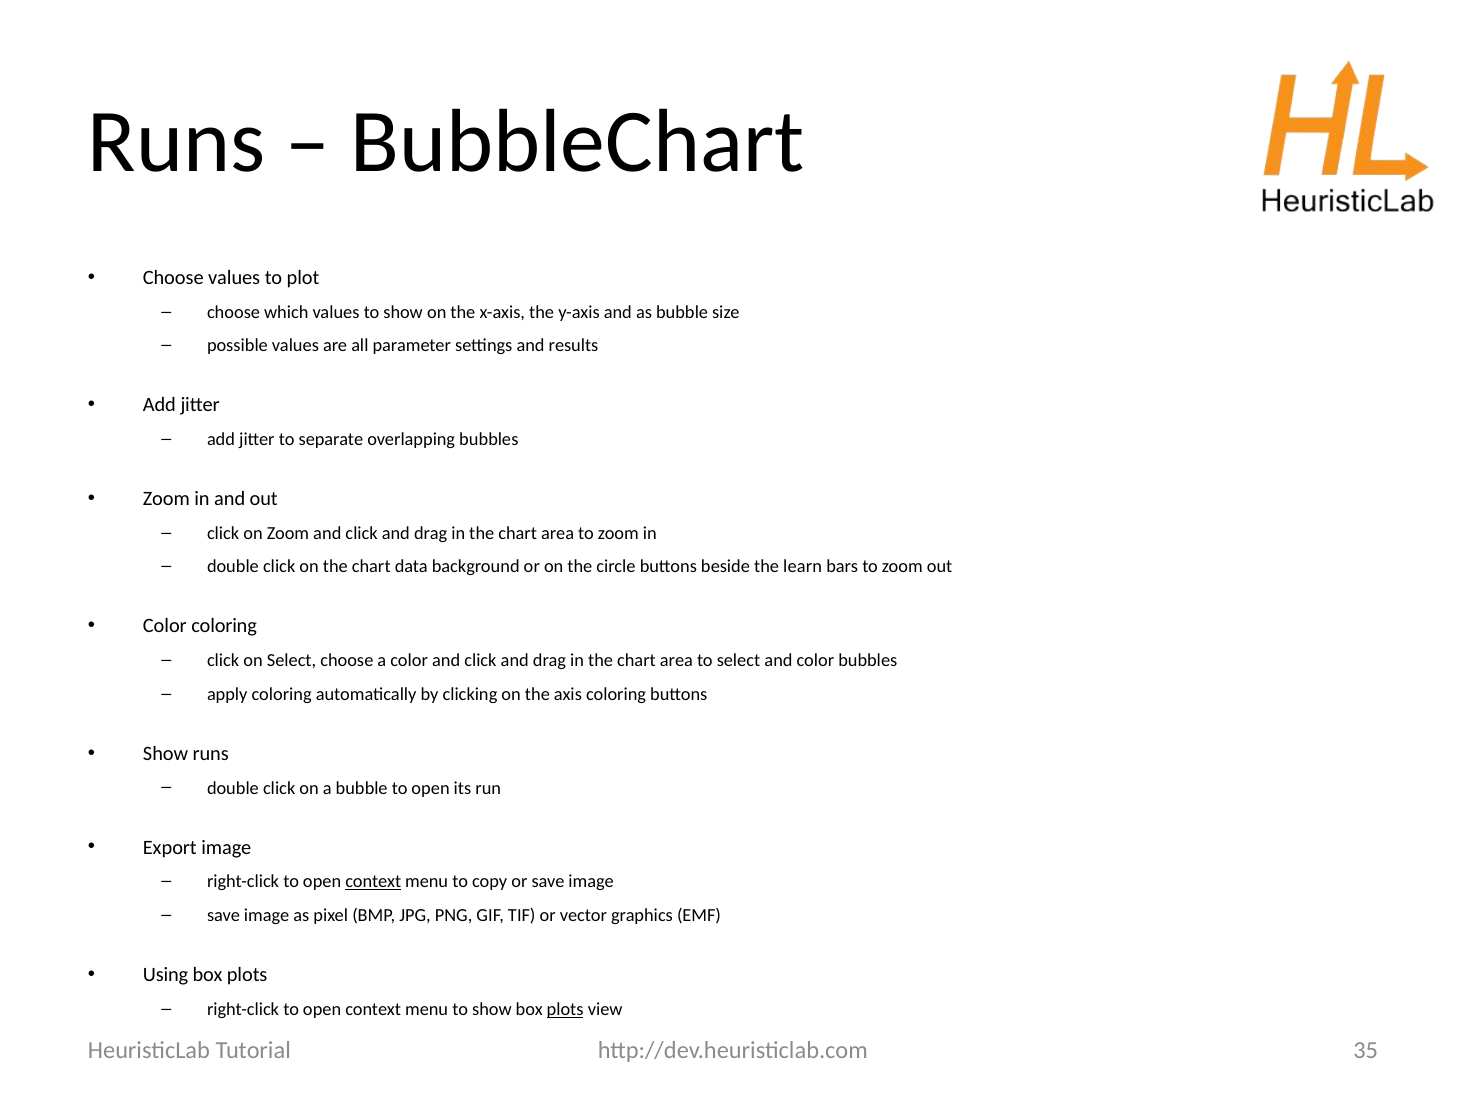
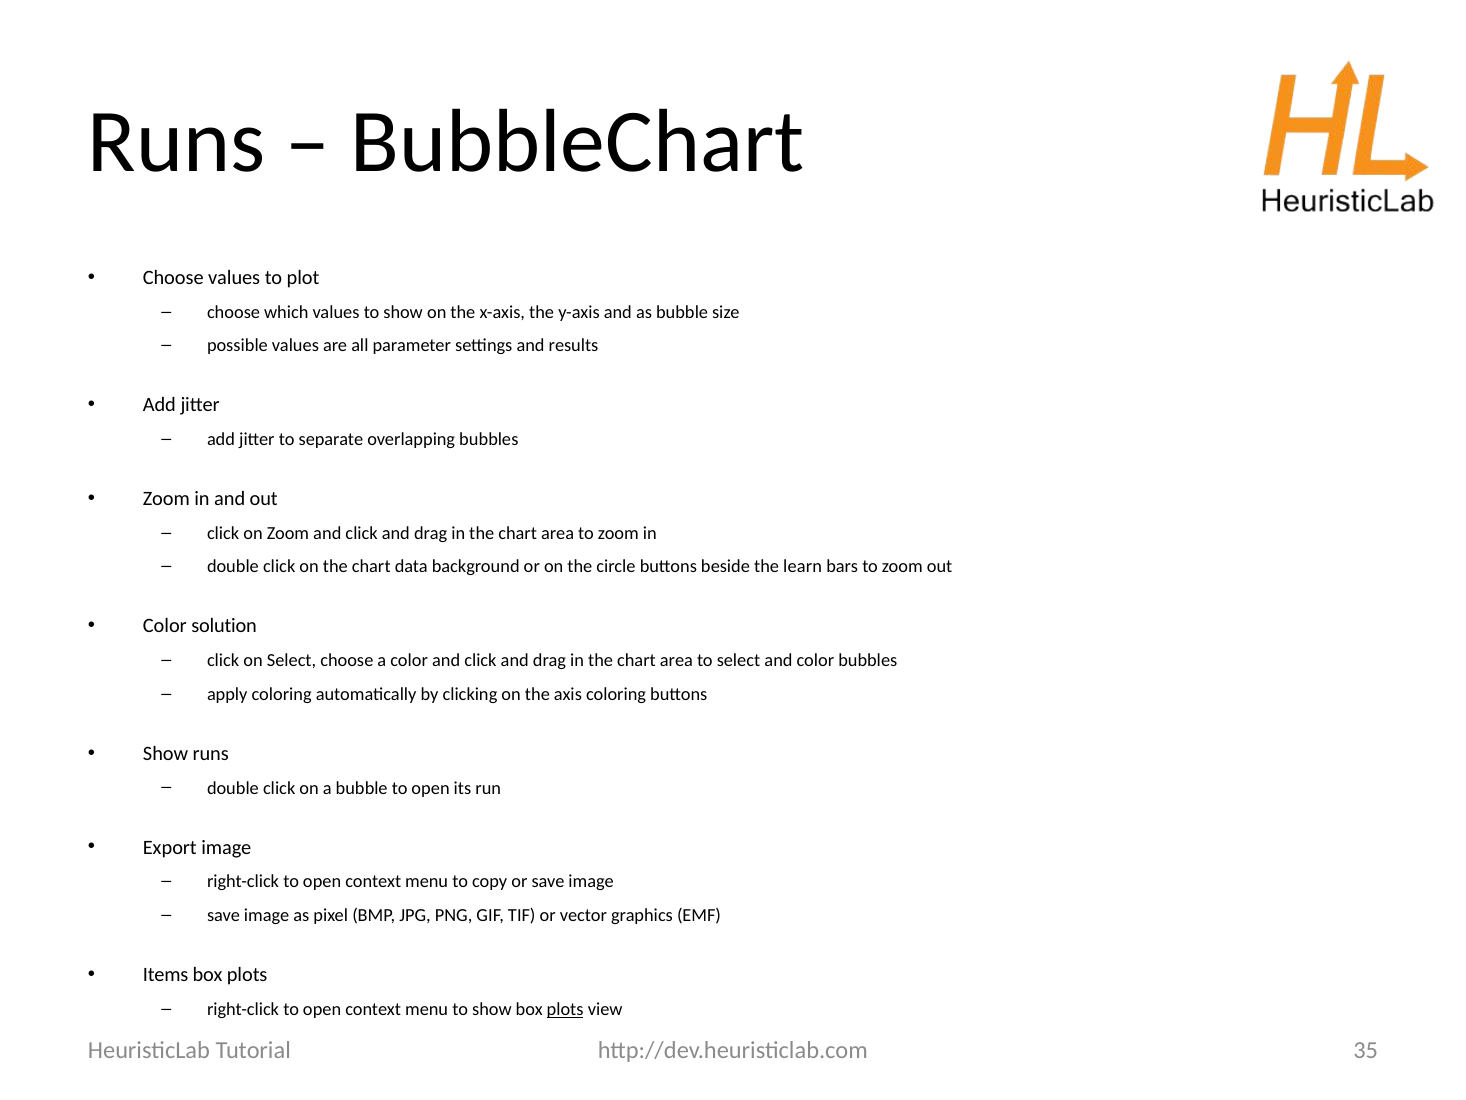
Color coloring: coloring -> solution (224, 626)
context underline: present -> none (373, 881)
Using: Using -> Items (166, 974)
